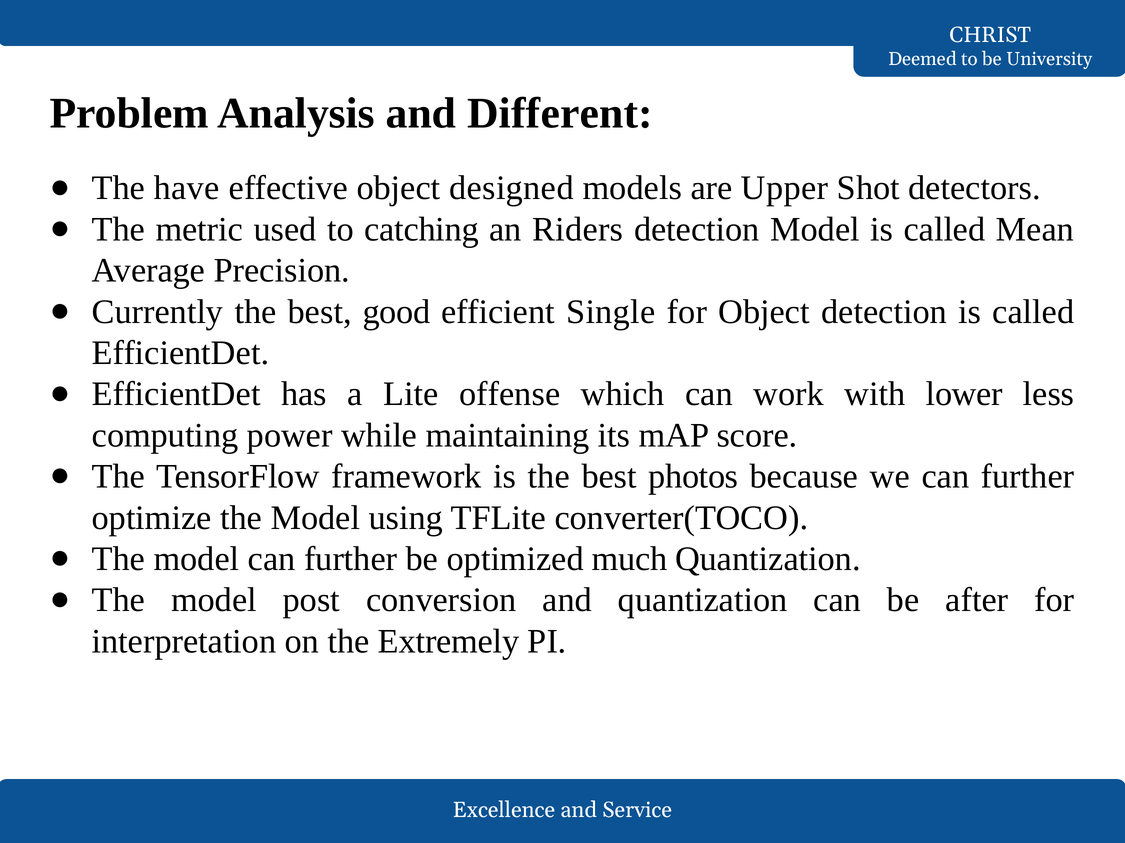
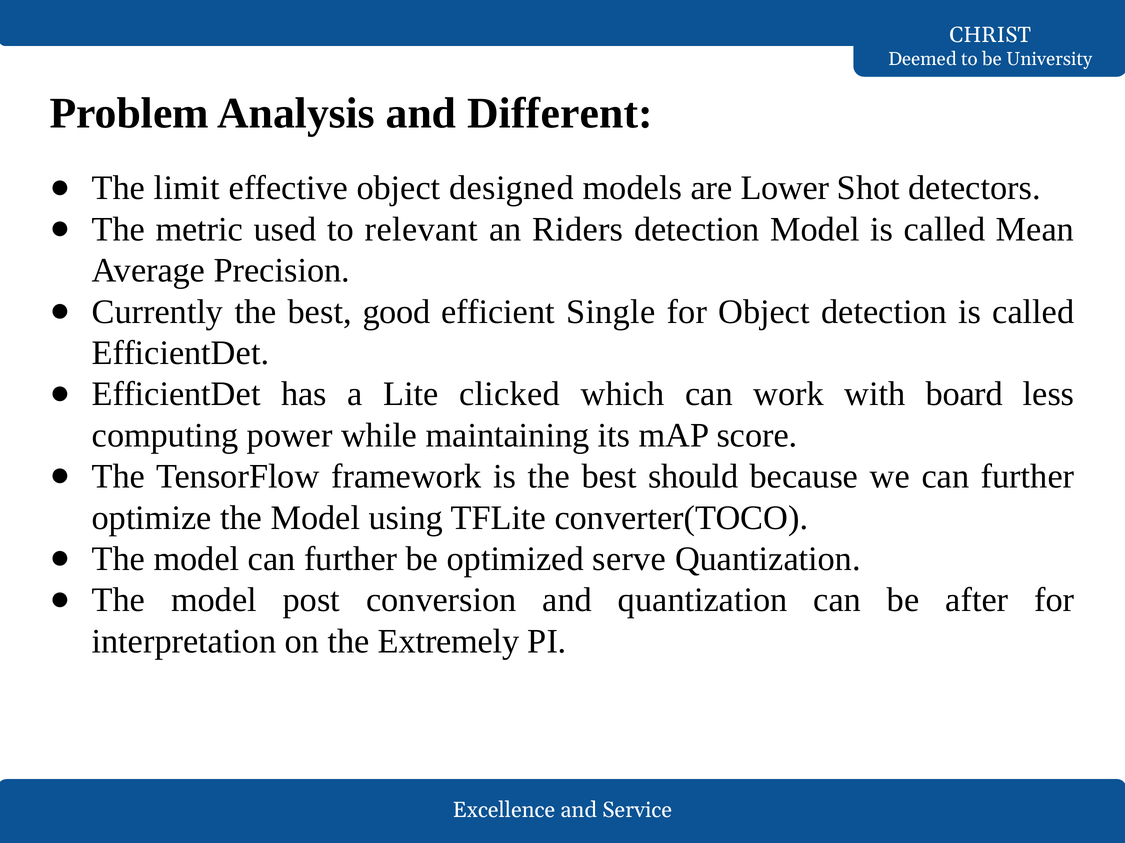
have: have -> limit (187, 188)
Upper: Upper -> Lower (785, 188)
catching: catching -> relevant (421, 230)
offense: offense -> clicked (510, 394)
lower: lower -> board (964, 394)
photos: photos -> should (693, 477)
much: much -> serve (629, 559)
